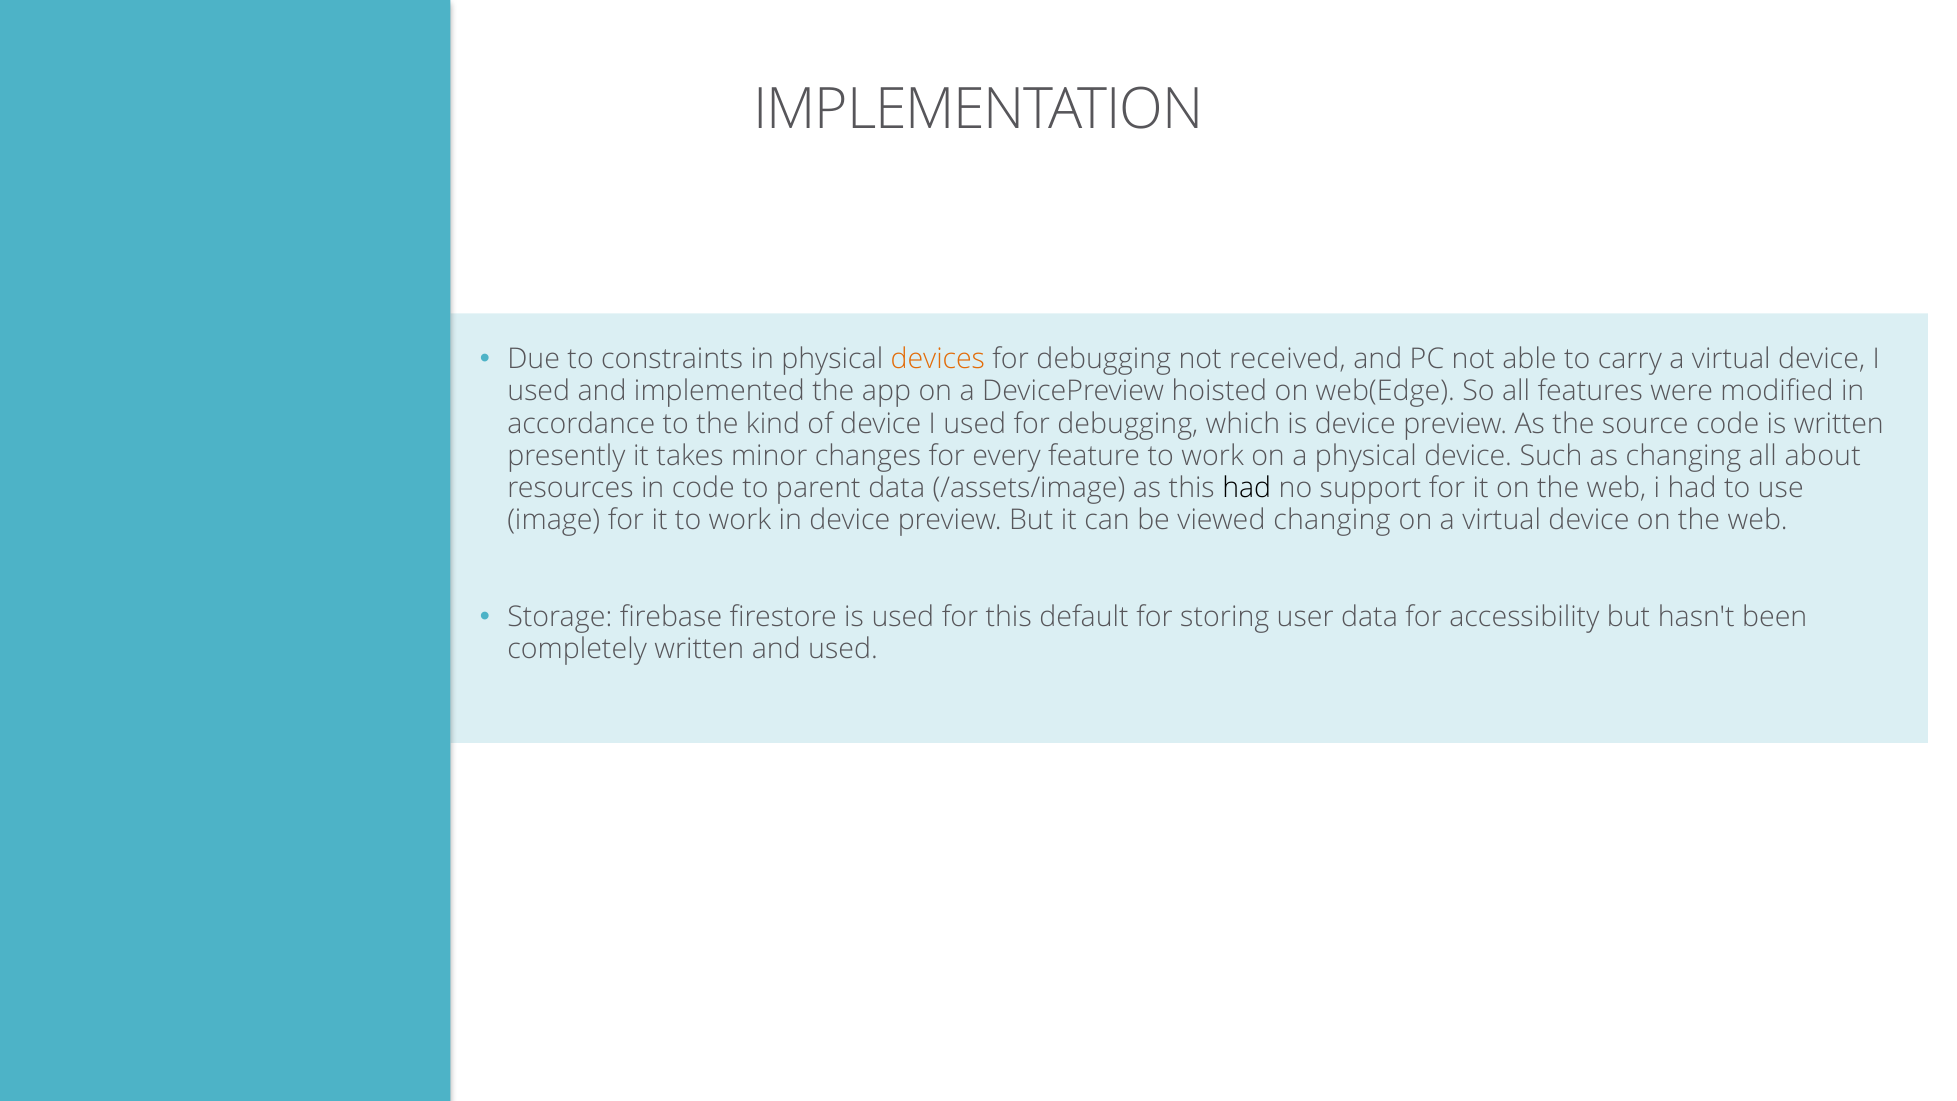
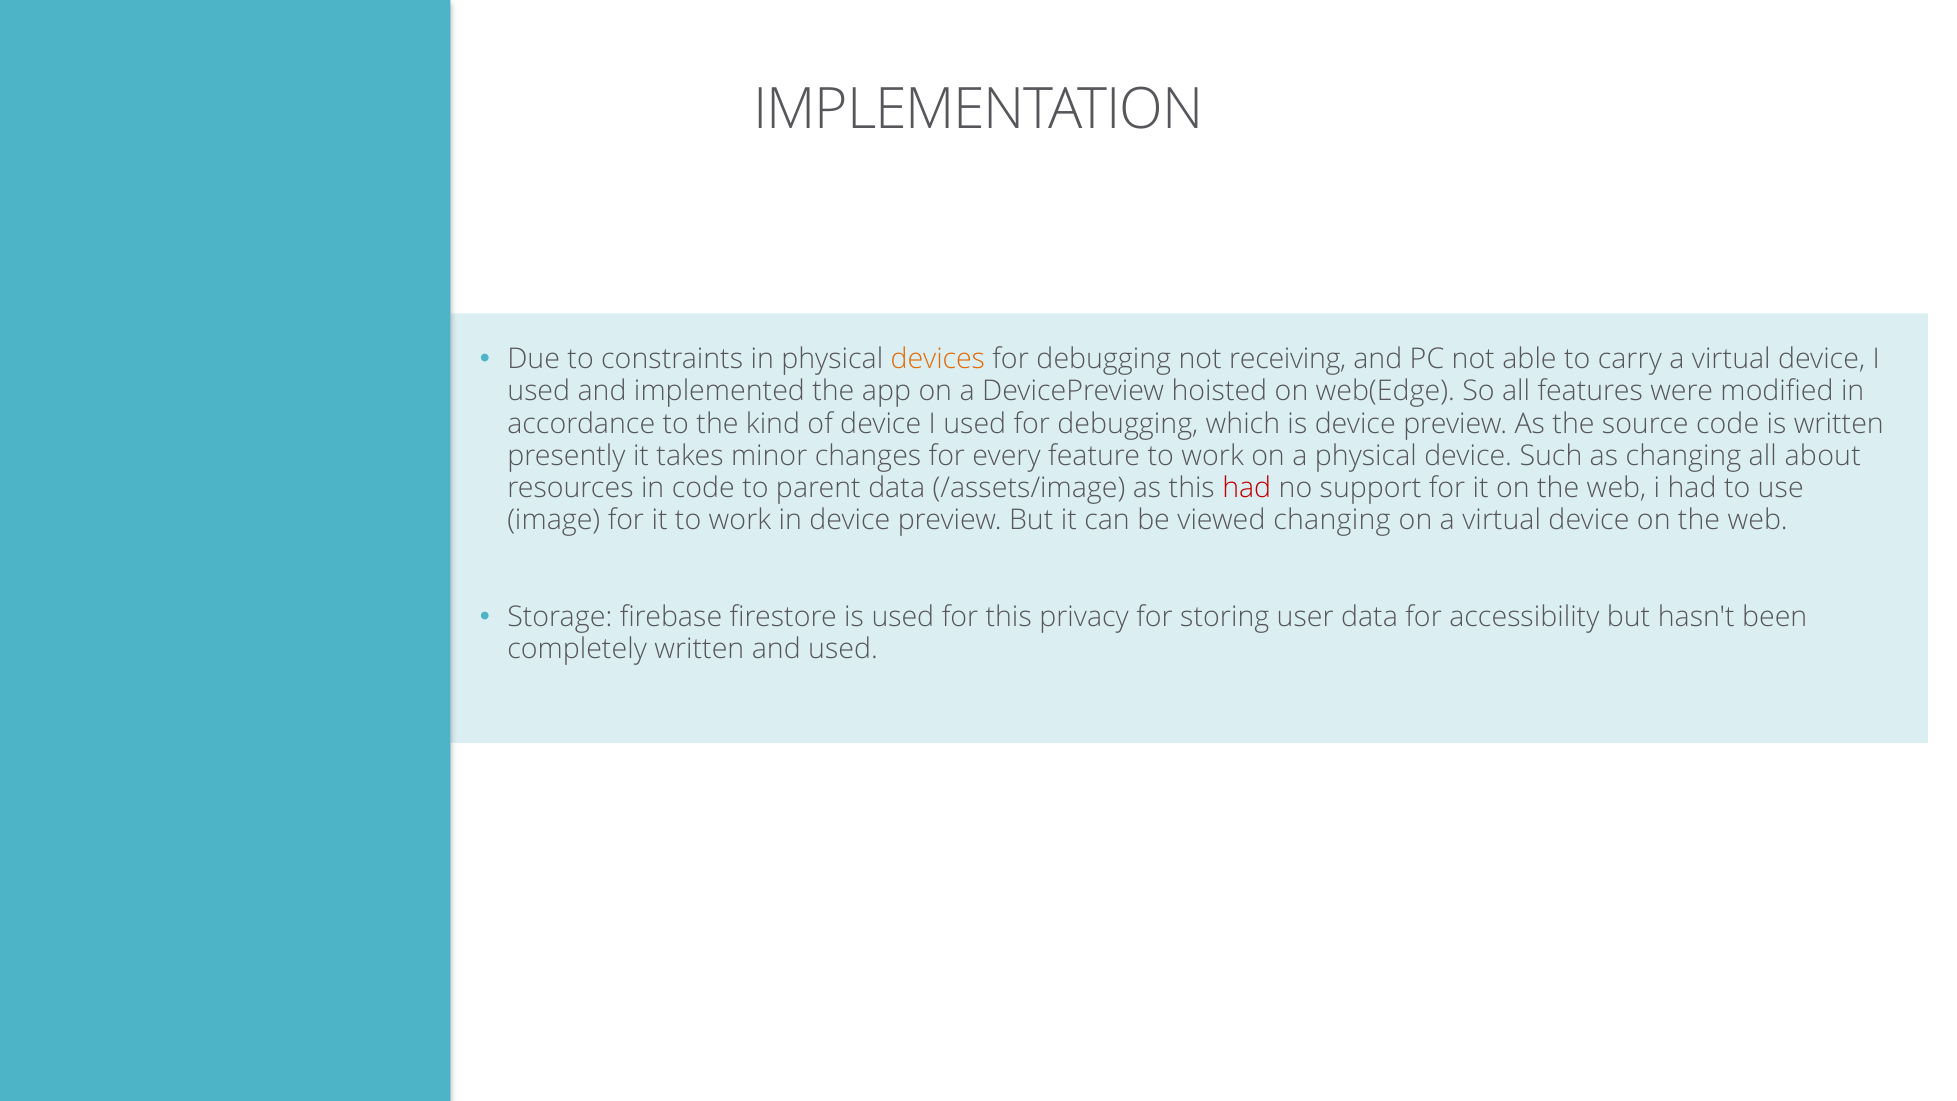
received: received -> receiving (1288, 359)
had colour: black -> red (1247, 488)
default: default -> privacy (1084, 617)
